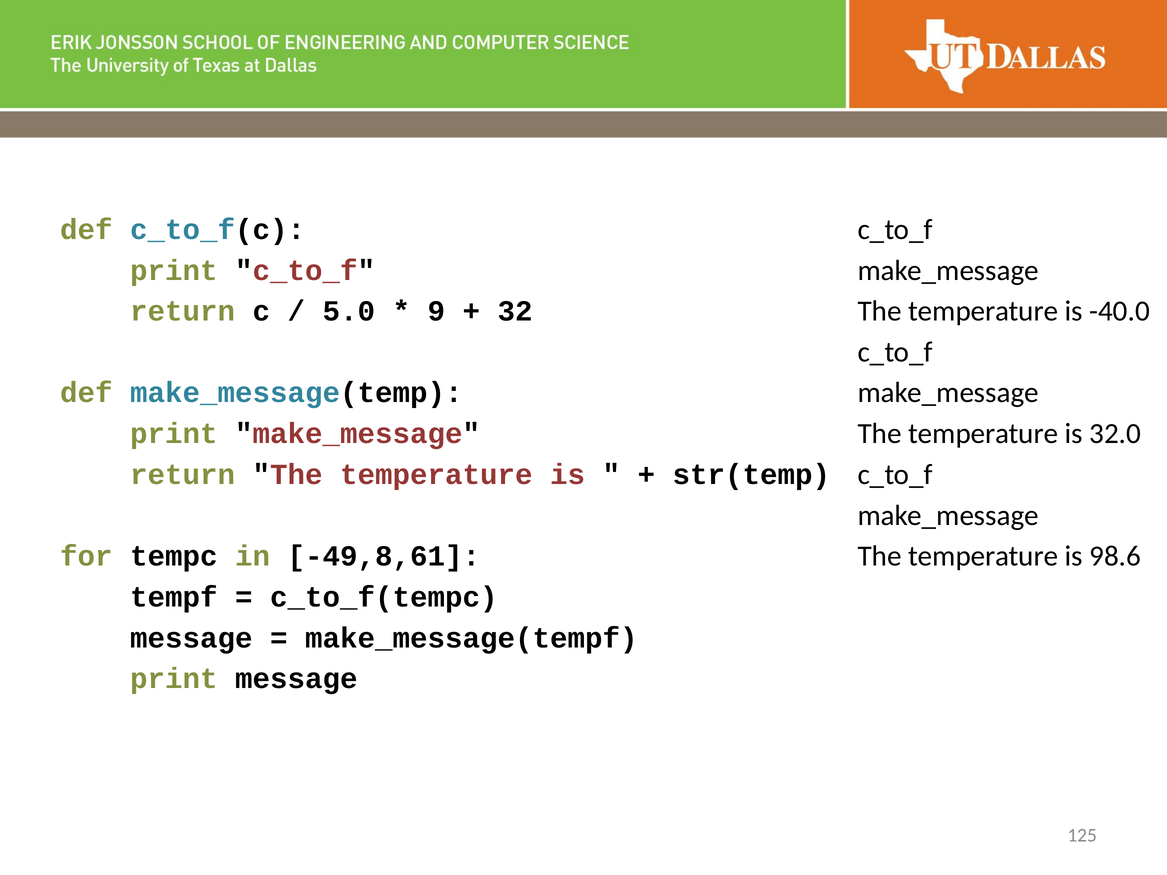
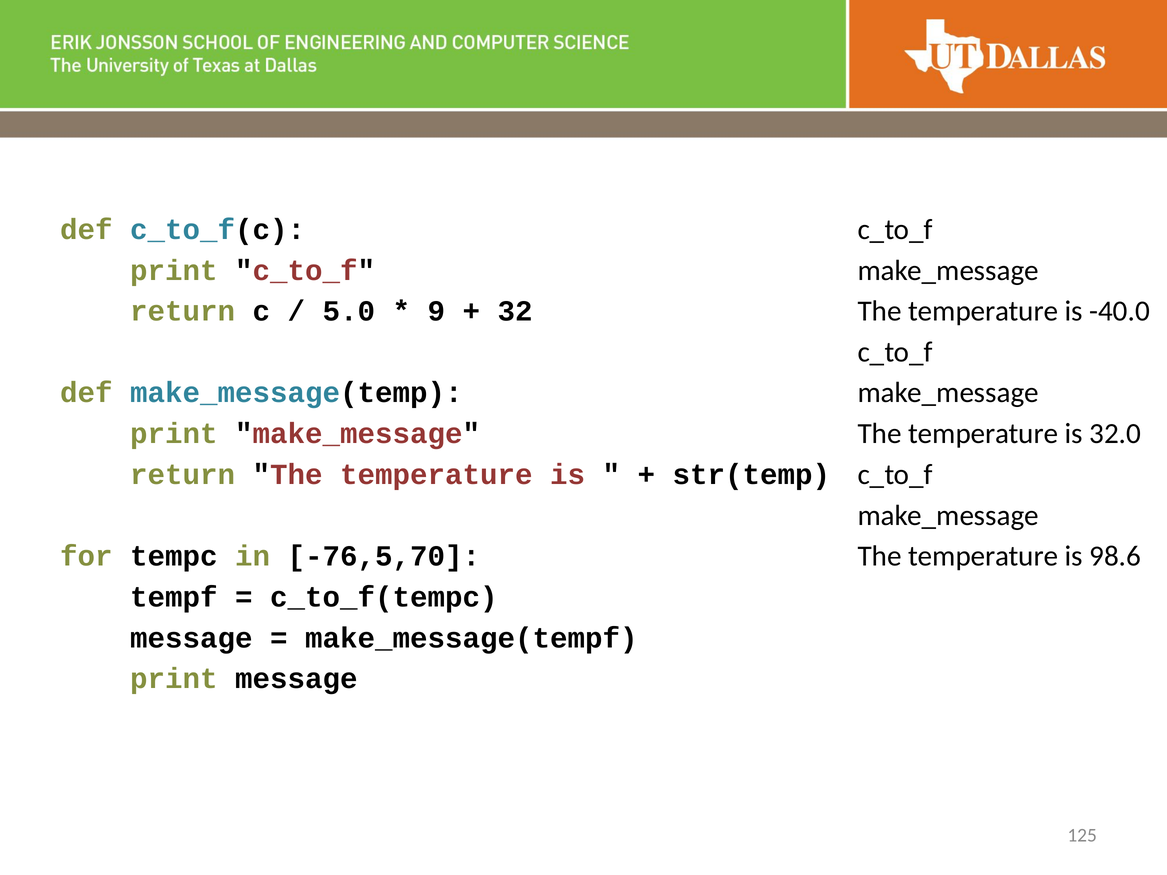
-49,8,61: -49,8,61 -> -76,5,70 (384, 556)
